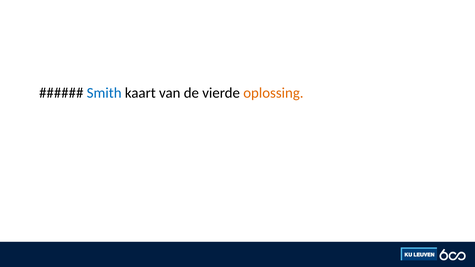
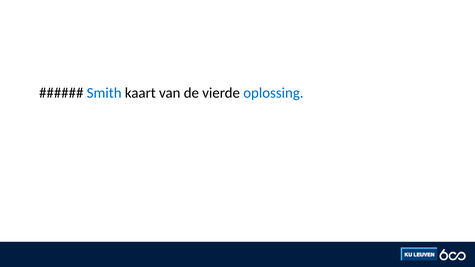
oplossing colour: orange -> blue (273, 93)
